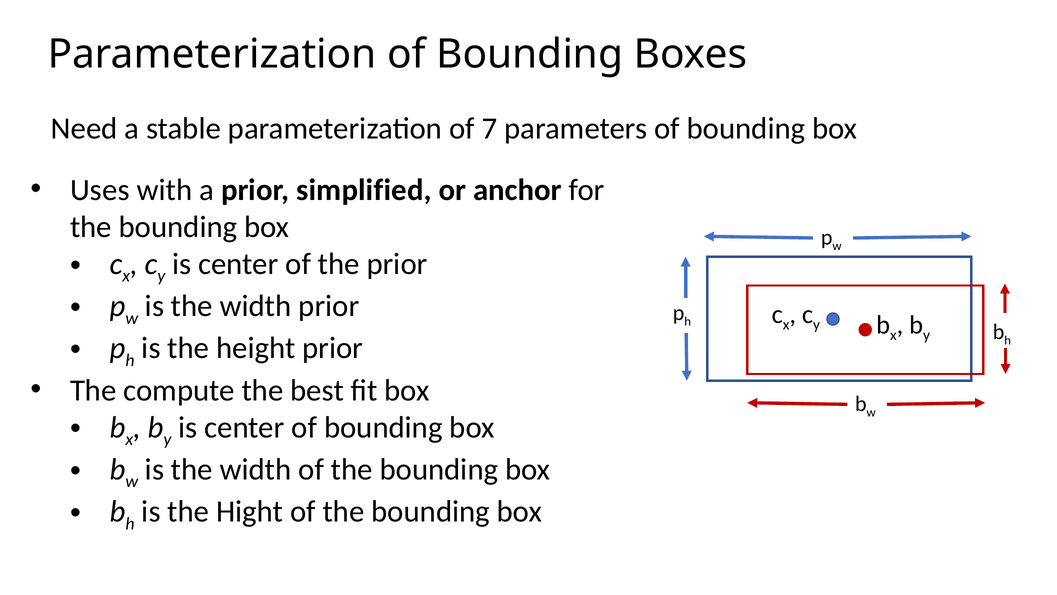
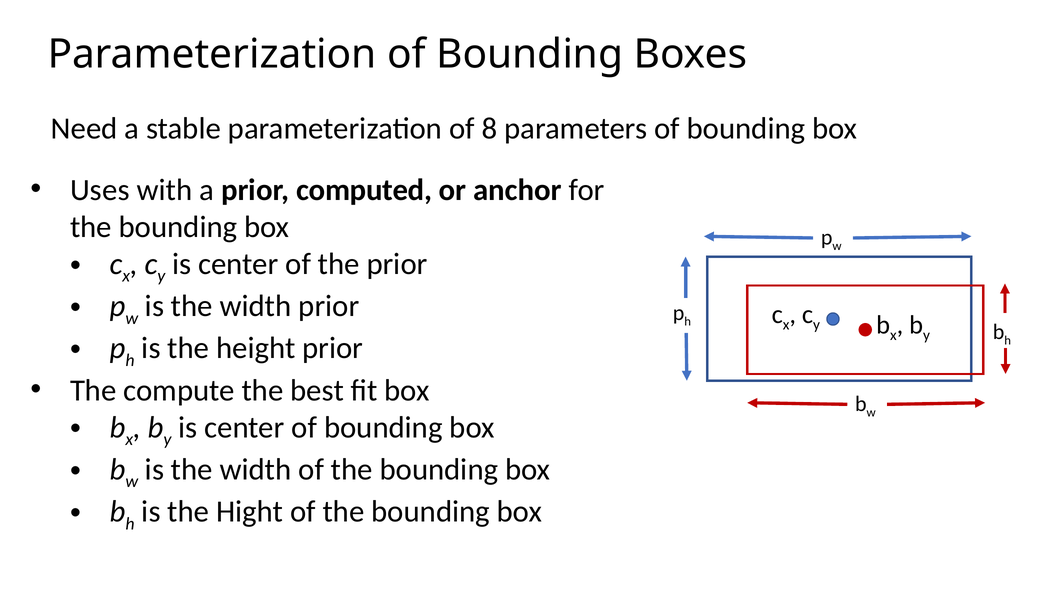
7: 7 -> 8 (489, 128)
simplified: simplified -> computed (364, 190)
